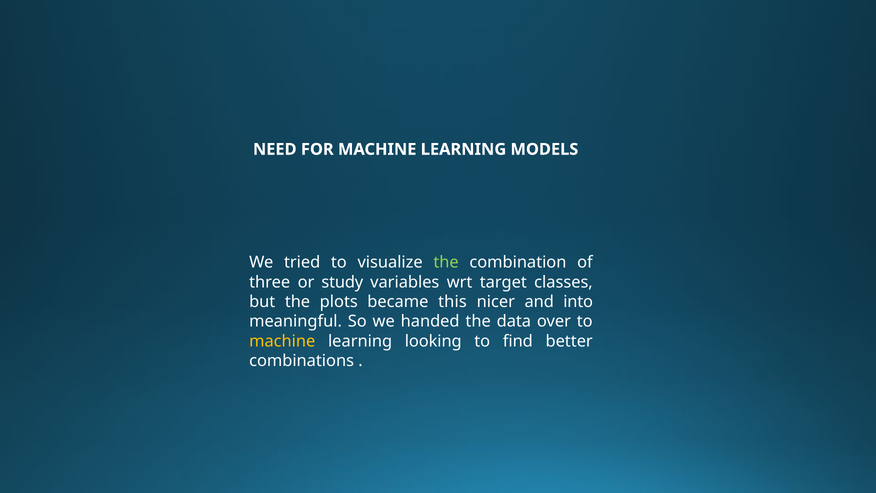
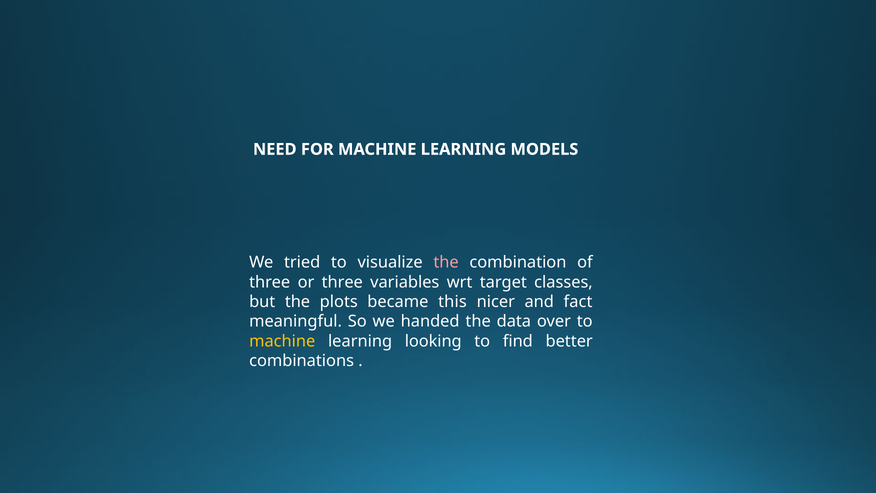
the colour: light green -> pink (446, 262)
or study: study -> three (342, 282)
into: into -> fact (578, 302)
